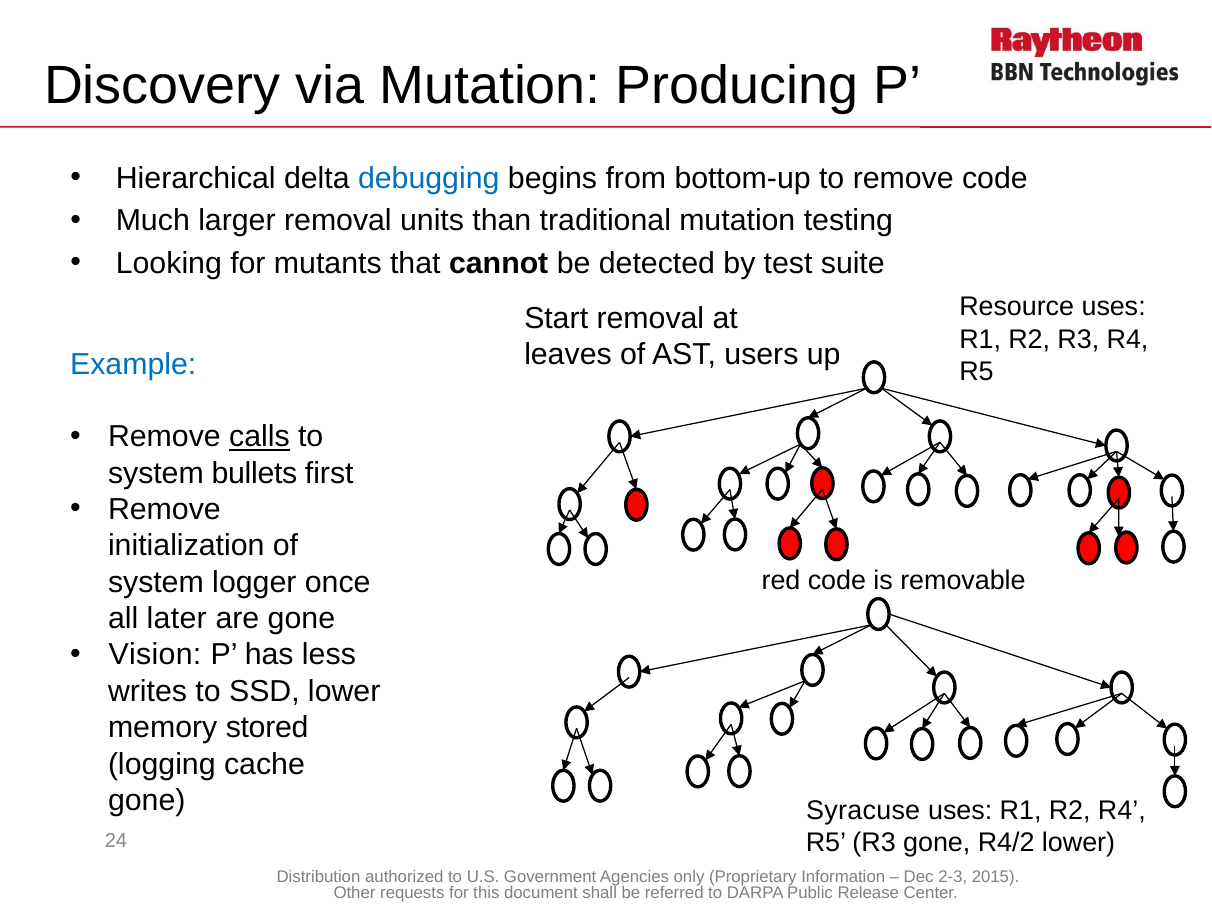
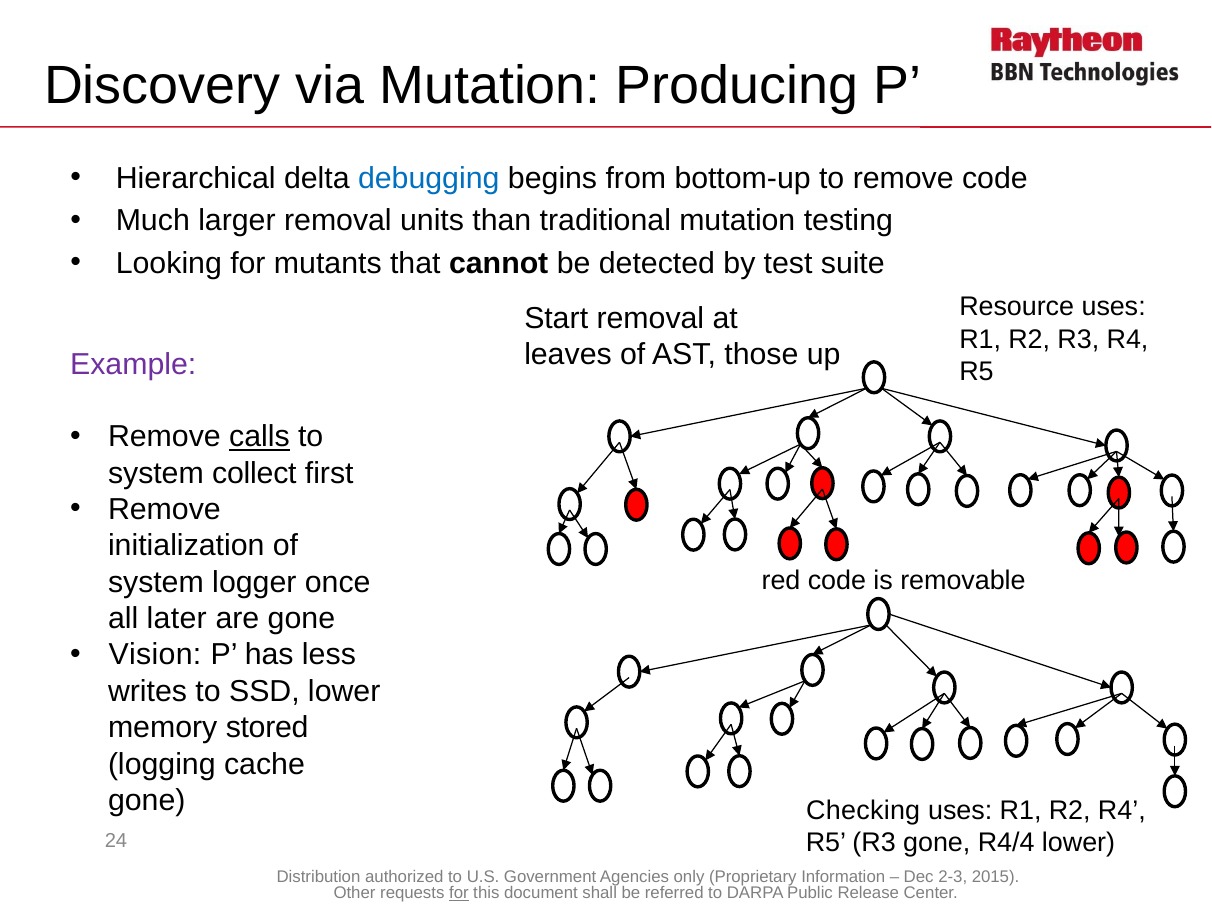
users: users -> those (761, 355)
Example colour: blue -> purple (133, 364)
bullets: bullets -> collect (254, 473)
Syracuse: Syracuse -> Checking (863, 811)
R4/2: R4/2 -> R4/4 (1006, 843)
for underline: none -> present (459, 893)
